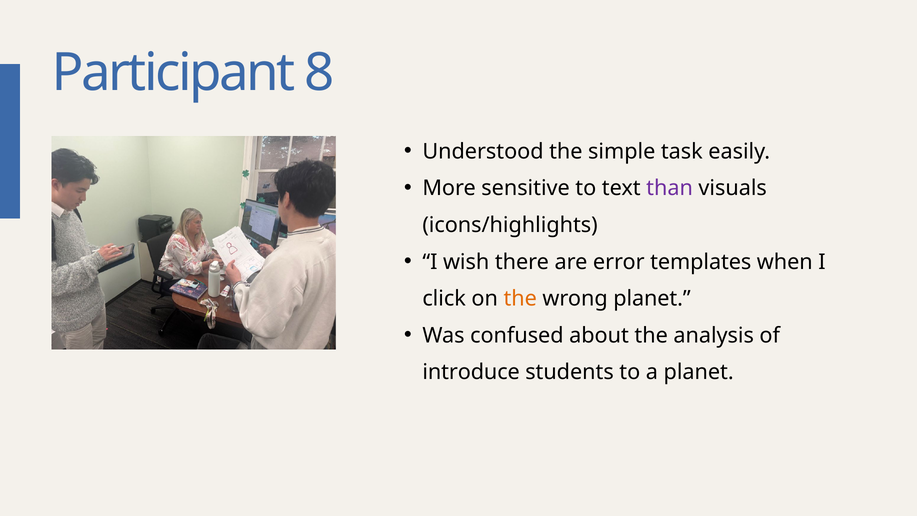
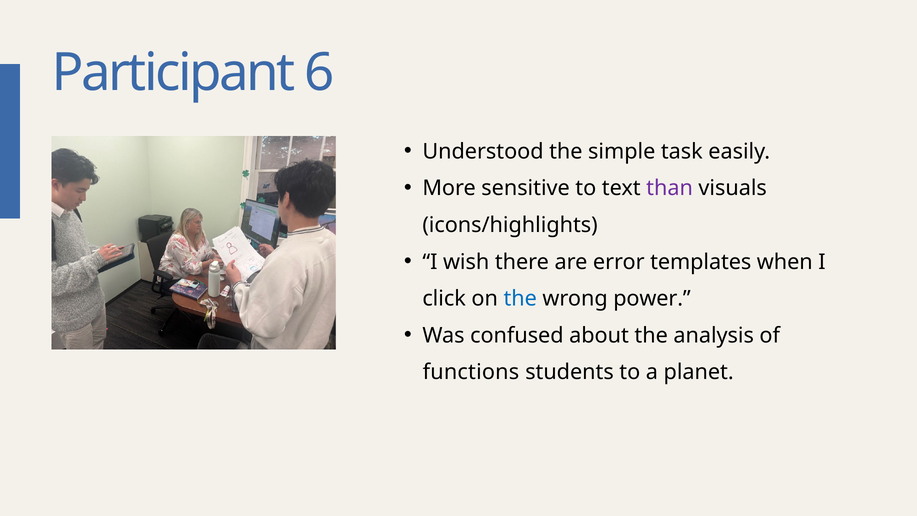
8: 8 -> 6 (319, 73)
the colour: orange -> blue (520, 299)
wrong planet: planet -> power (652, 299)
introduce: introduce -> functions (471, 372)
